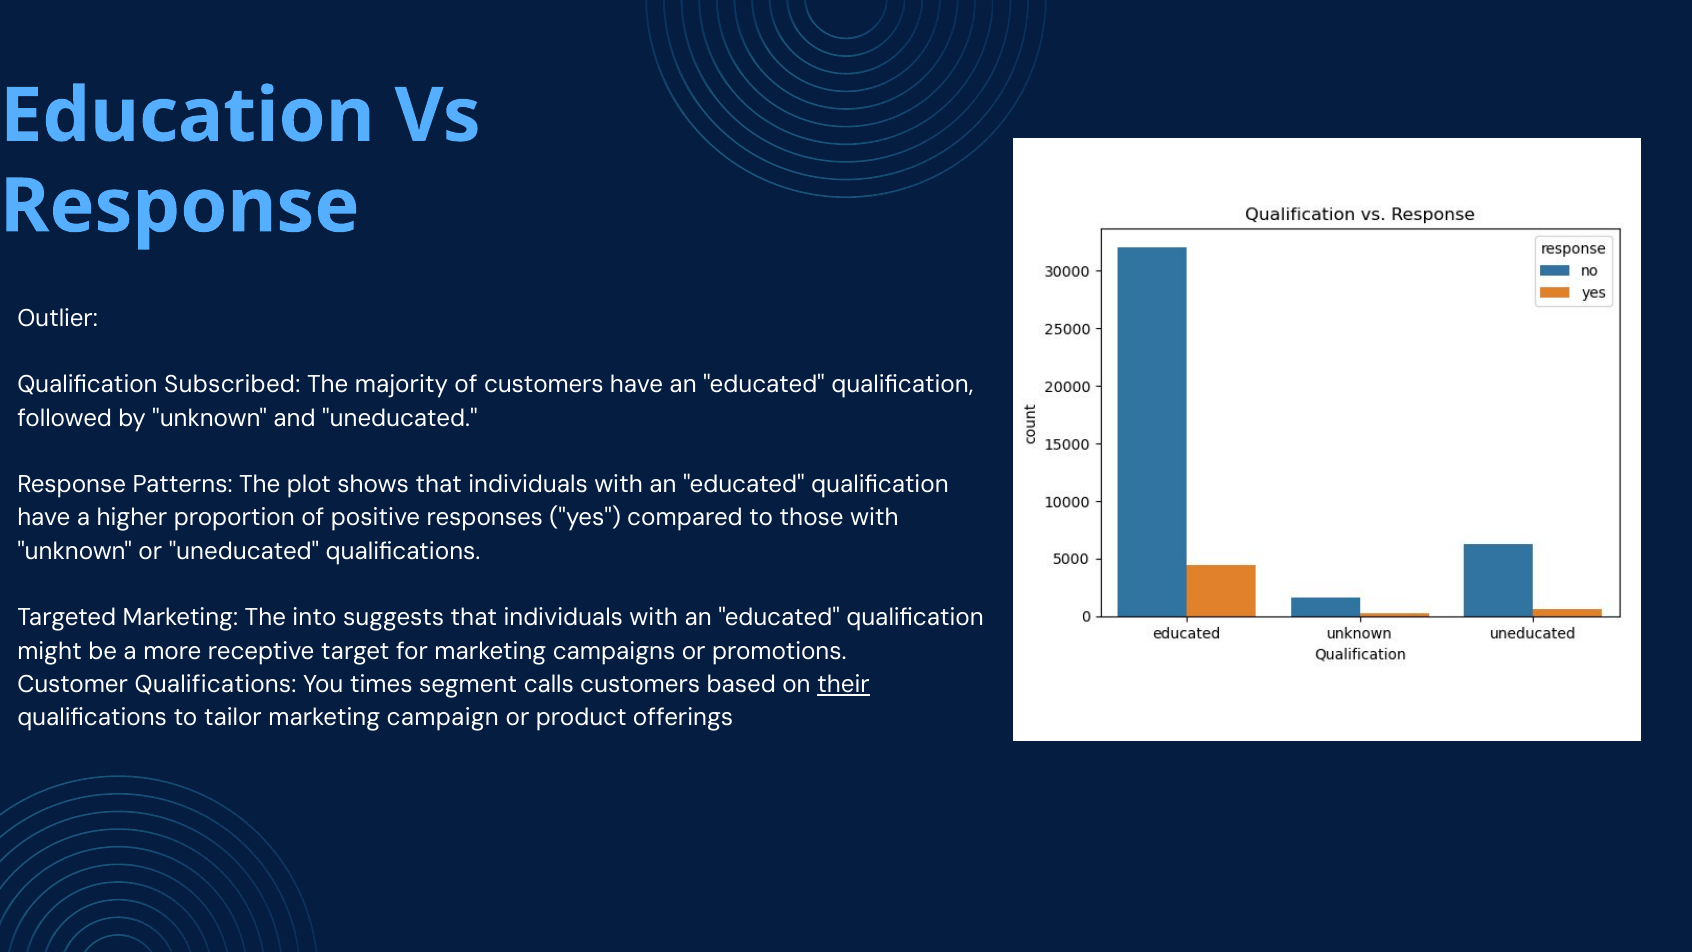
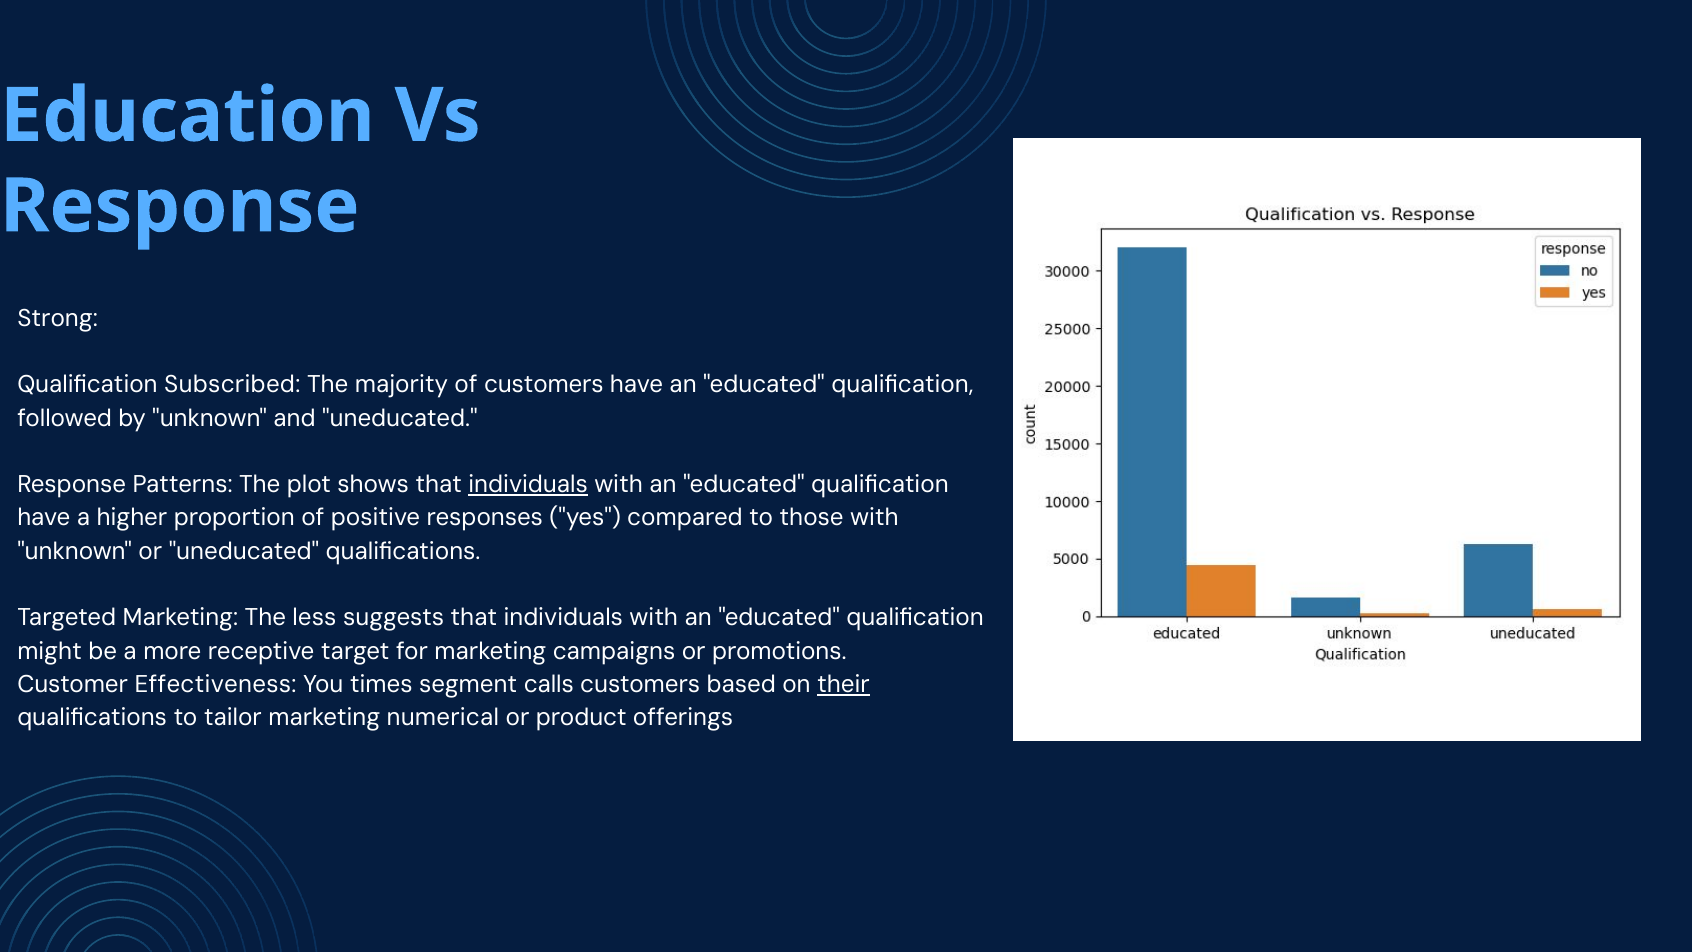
Outlier: Outlier -> Strong (58, 318)
individuals underline: none -> present (528, 485)
into: into -> less (314, 618)
Customer Qualifications: Qualifications -> Effectiveness (216, 684)
campaign: campaign -> numerical (443, 718)
